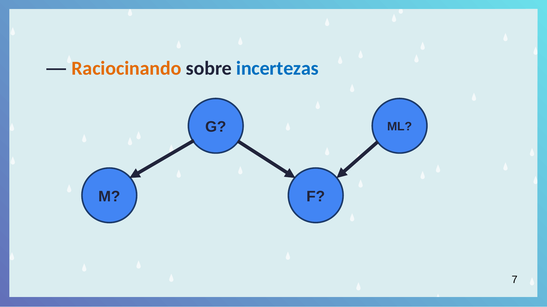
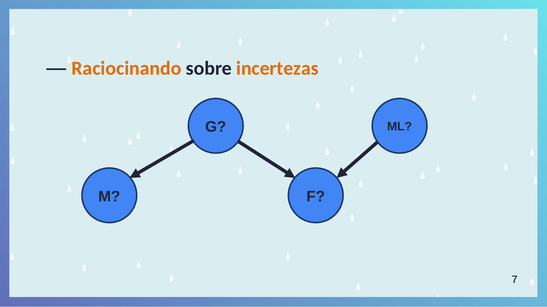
incertezas colour: blue -> orange (277, 68)
